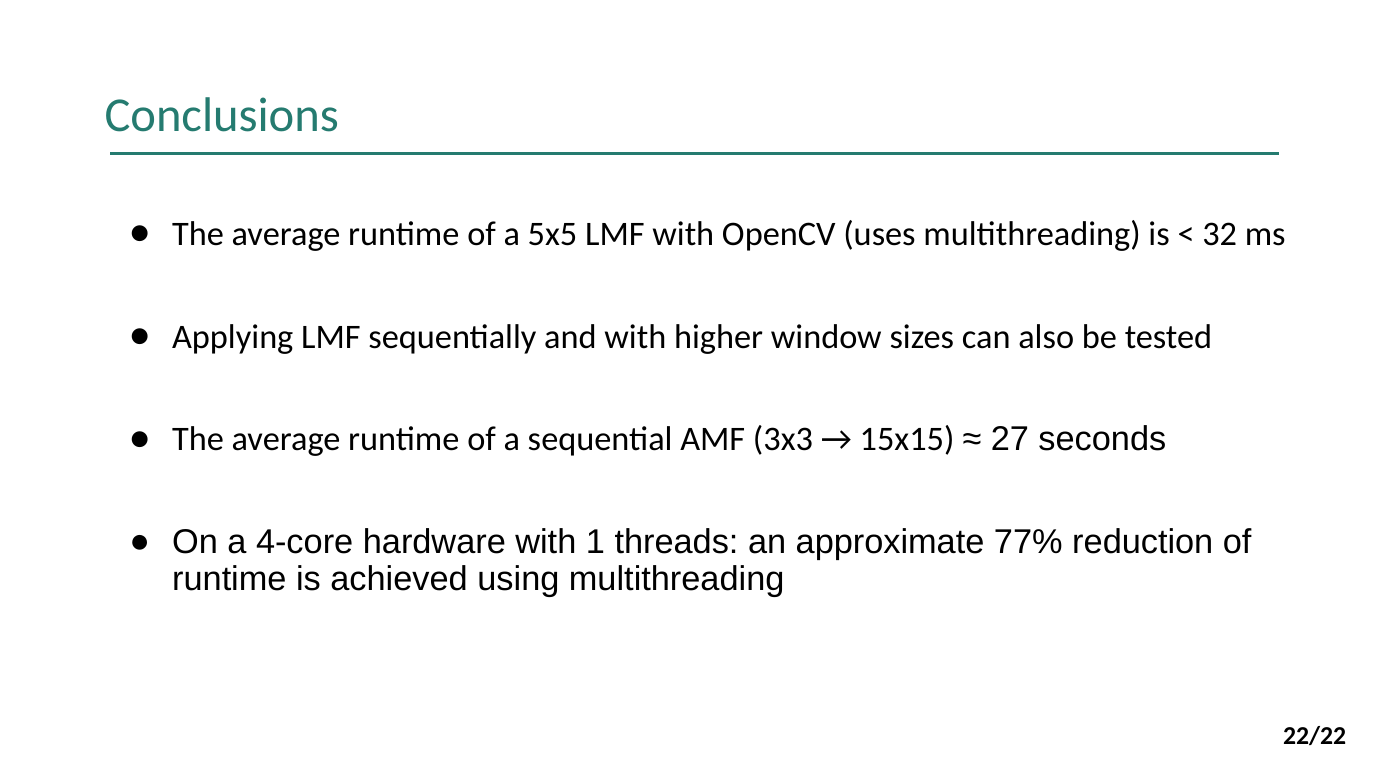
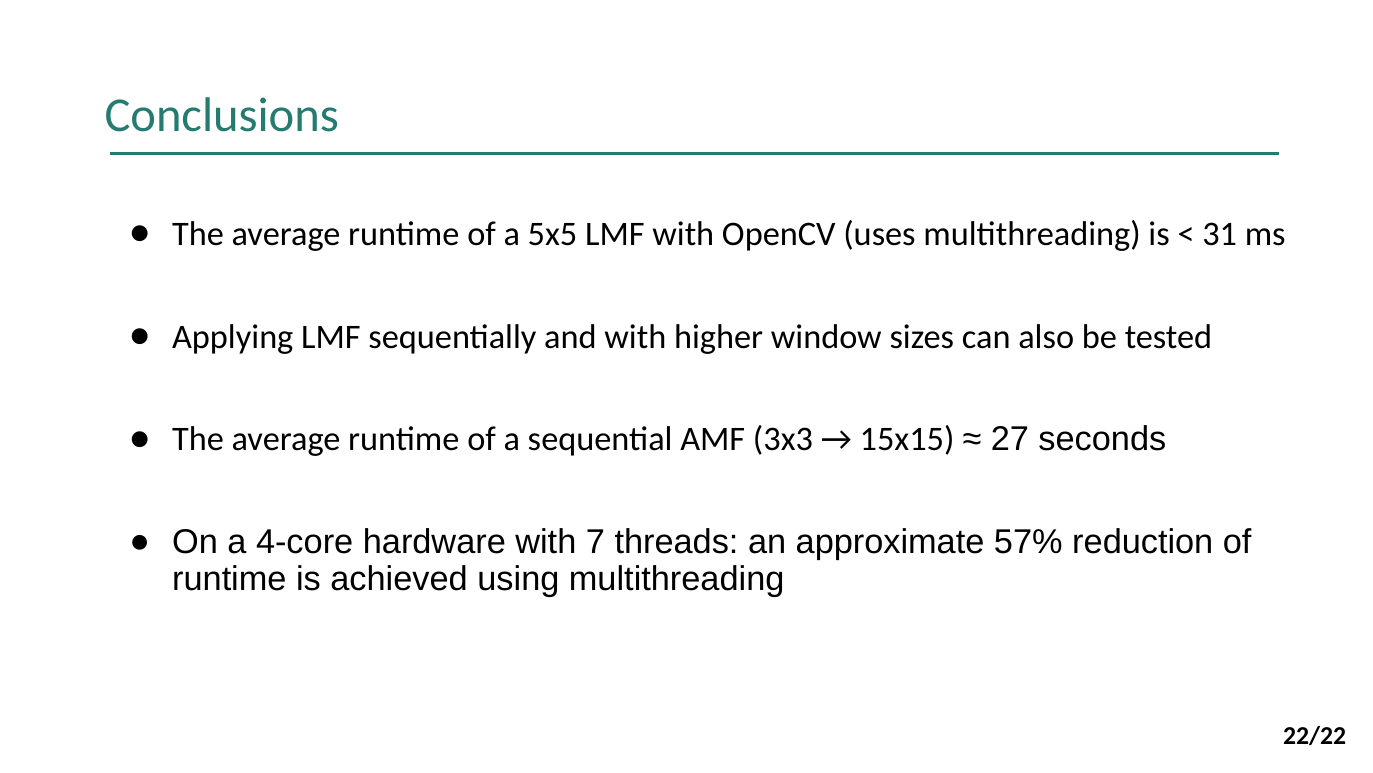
32: 32 -> 31 (1220, 234)
1: 1 -> 7 (595, 542)
77%: 77% -> 57% (1028, 542)
